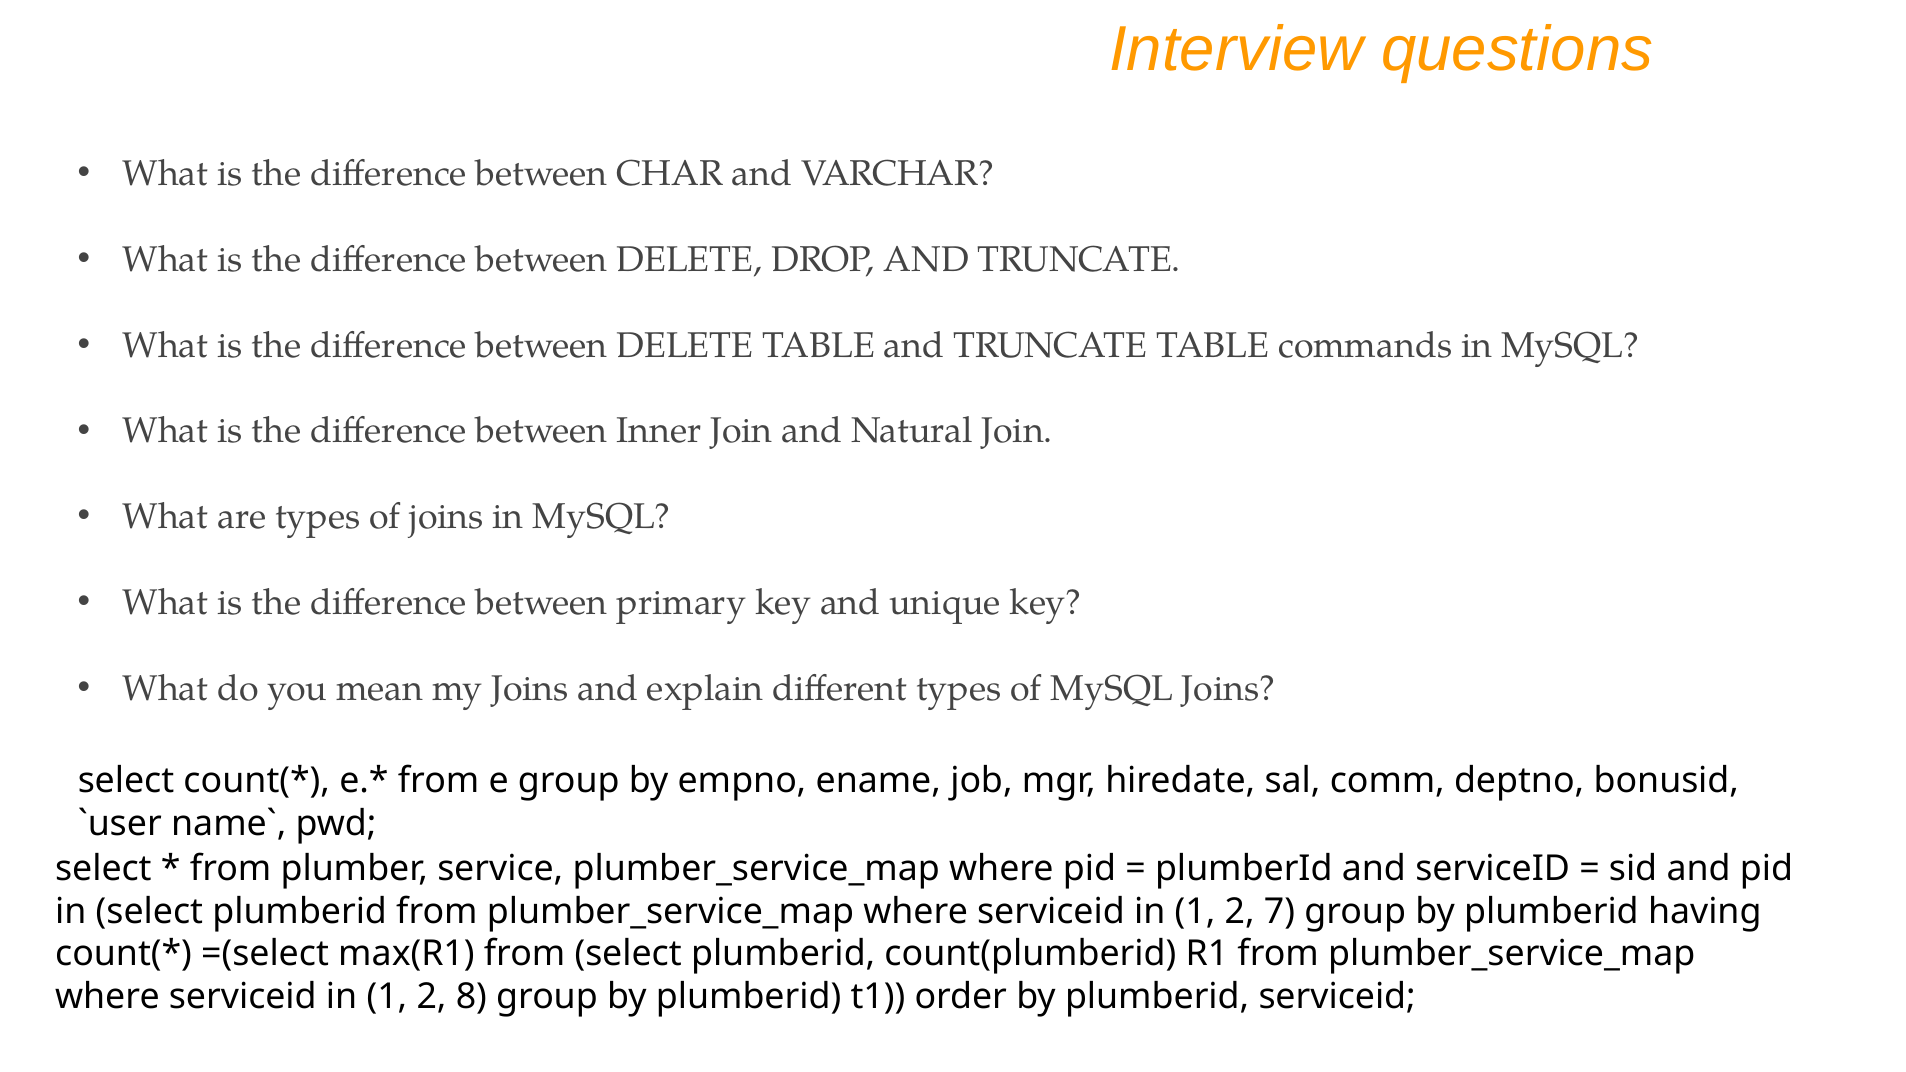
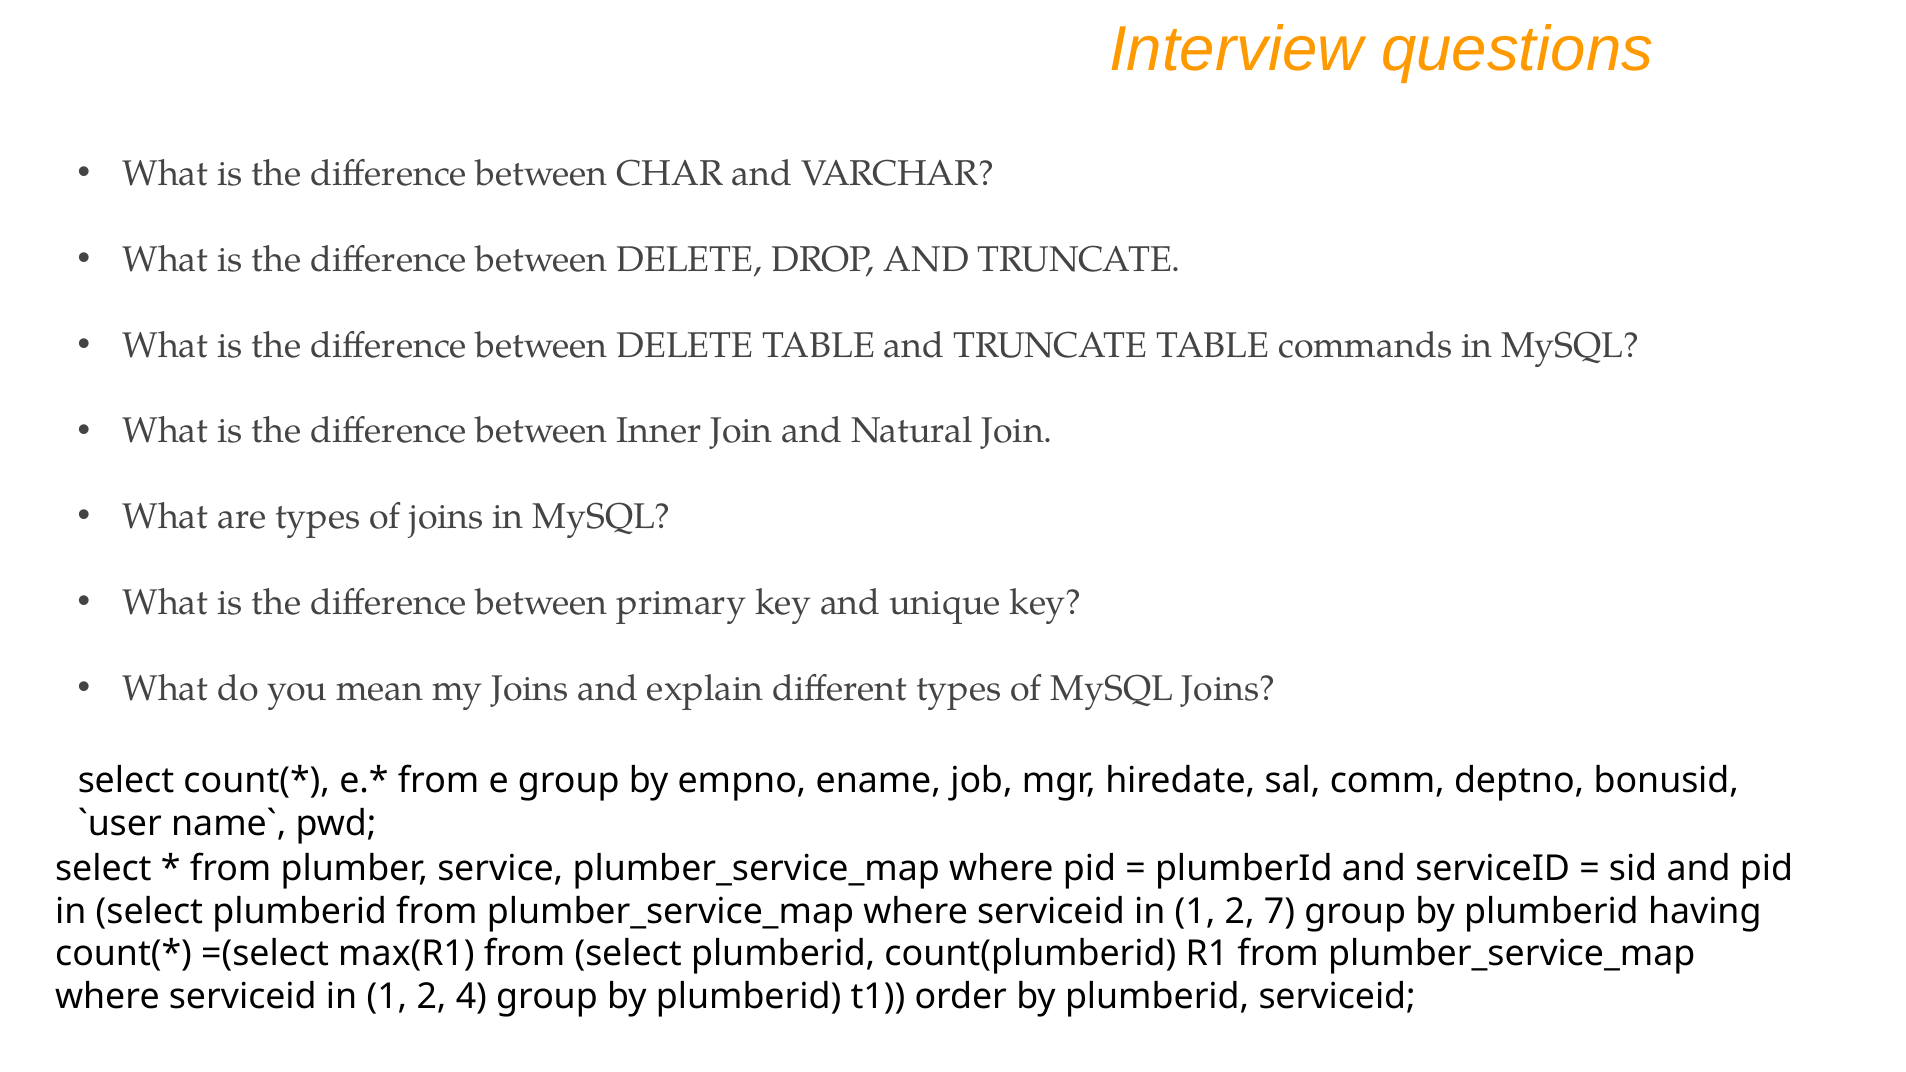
8: 8 -> 4 (471, 997)
